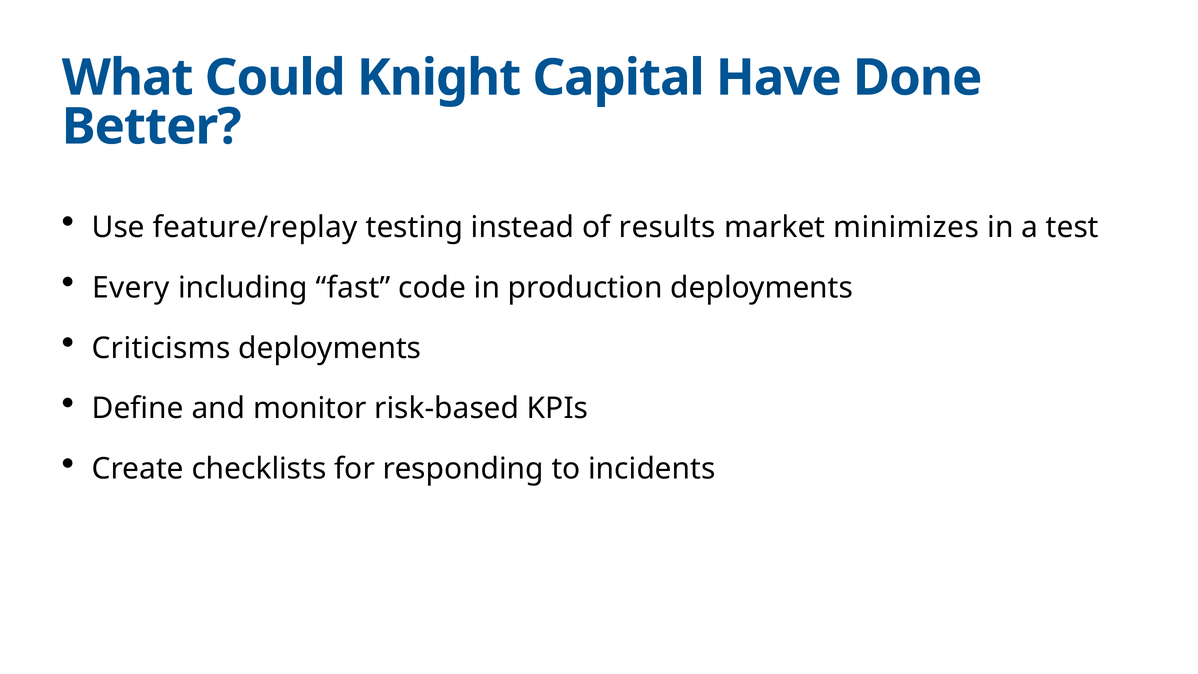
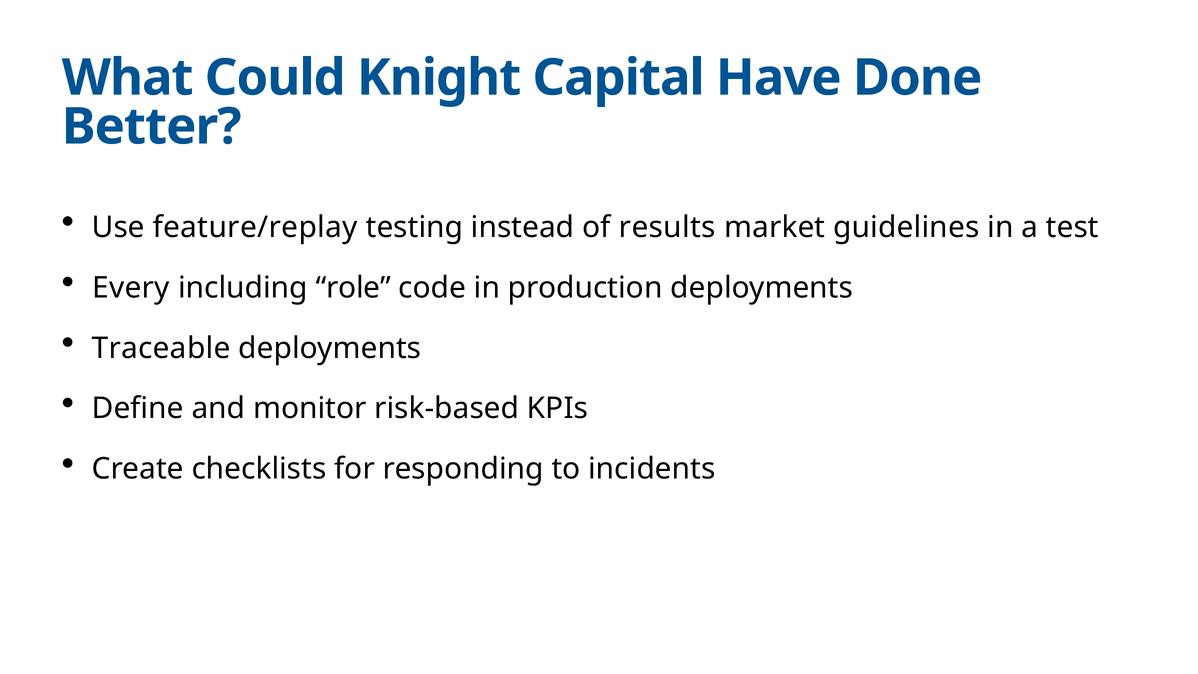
minimizes: minimizes -> guidelines (906, 227)
fast: fast -> role (353, 288)
Criticisms: Criticisms -> Traceable (161, 348)
